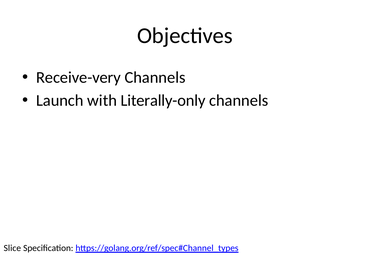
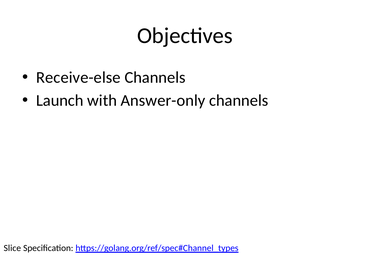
Receive-very: Receive-very -> Receive-else (78, 78)
Literally-only: Literally-only -> Answer-only (163, 101)
